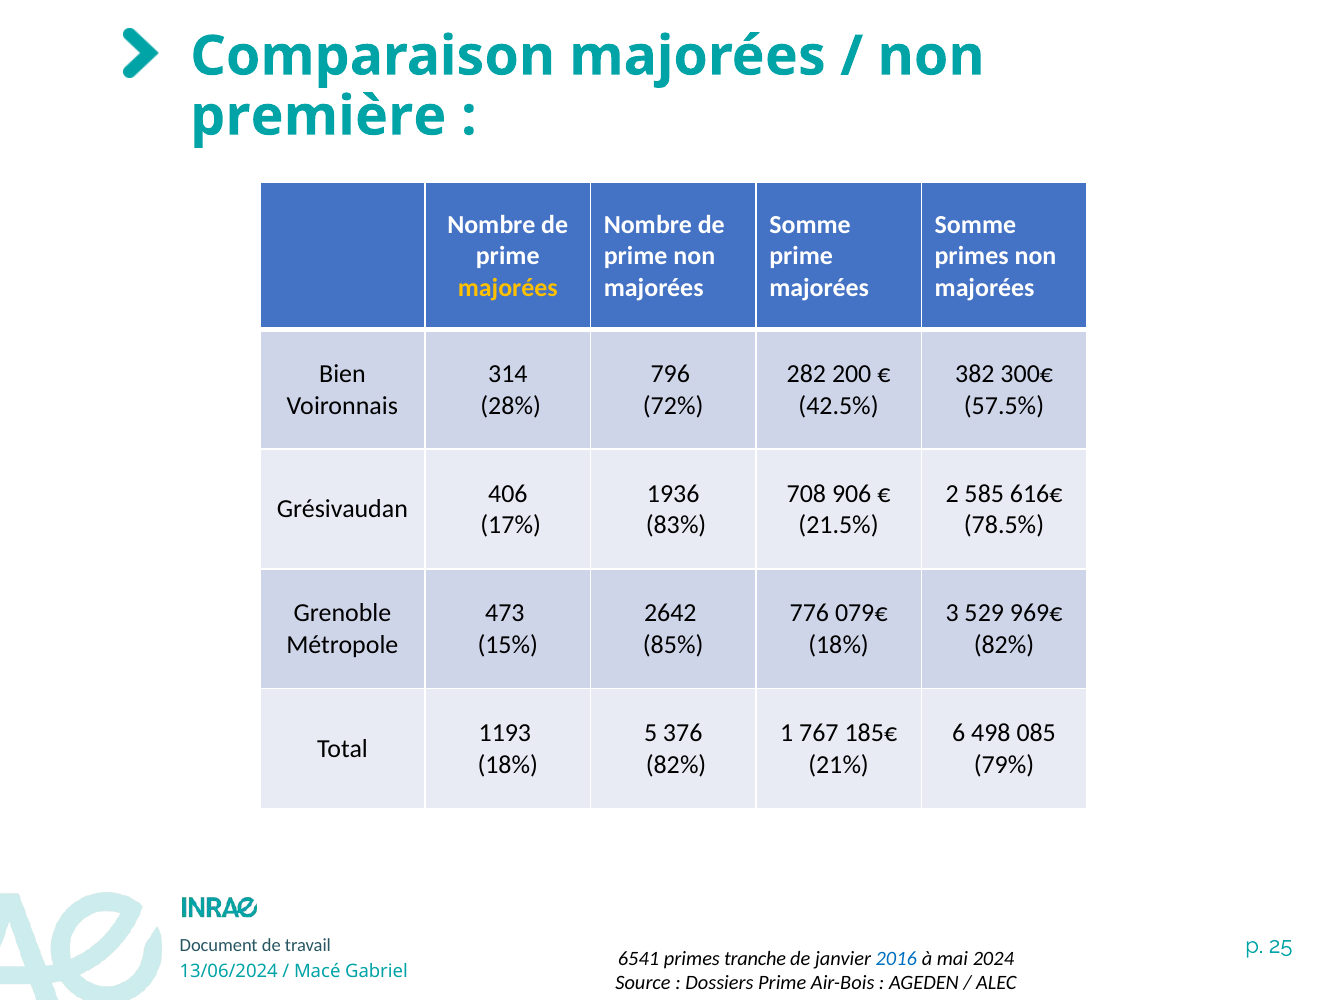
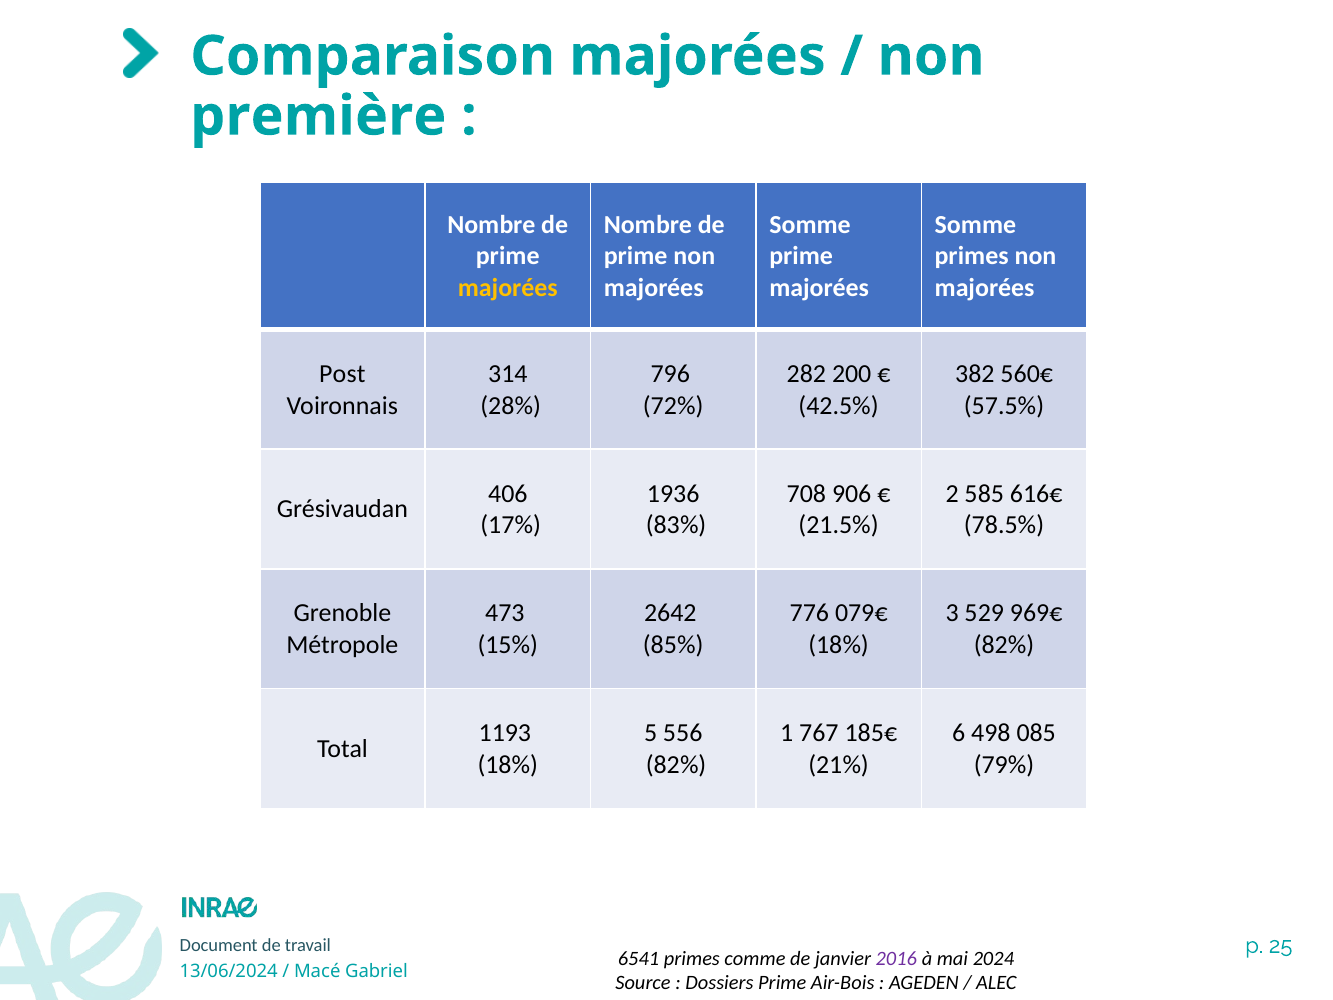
Bien: Bien -> Post (342, 374)
300€: 300€ -> 560€ (1027, 374)
376: 376 -> 556 (683, 733)
tranche: tranche -> comme (755, 958)
2016 colour: blue -> purple (896, 958)
